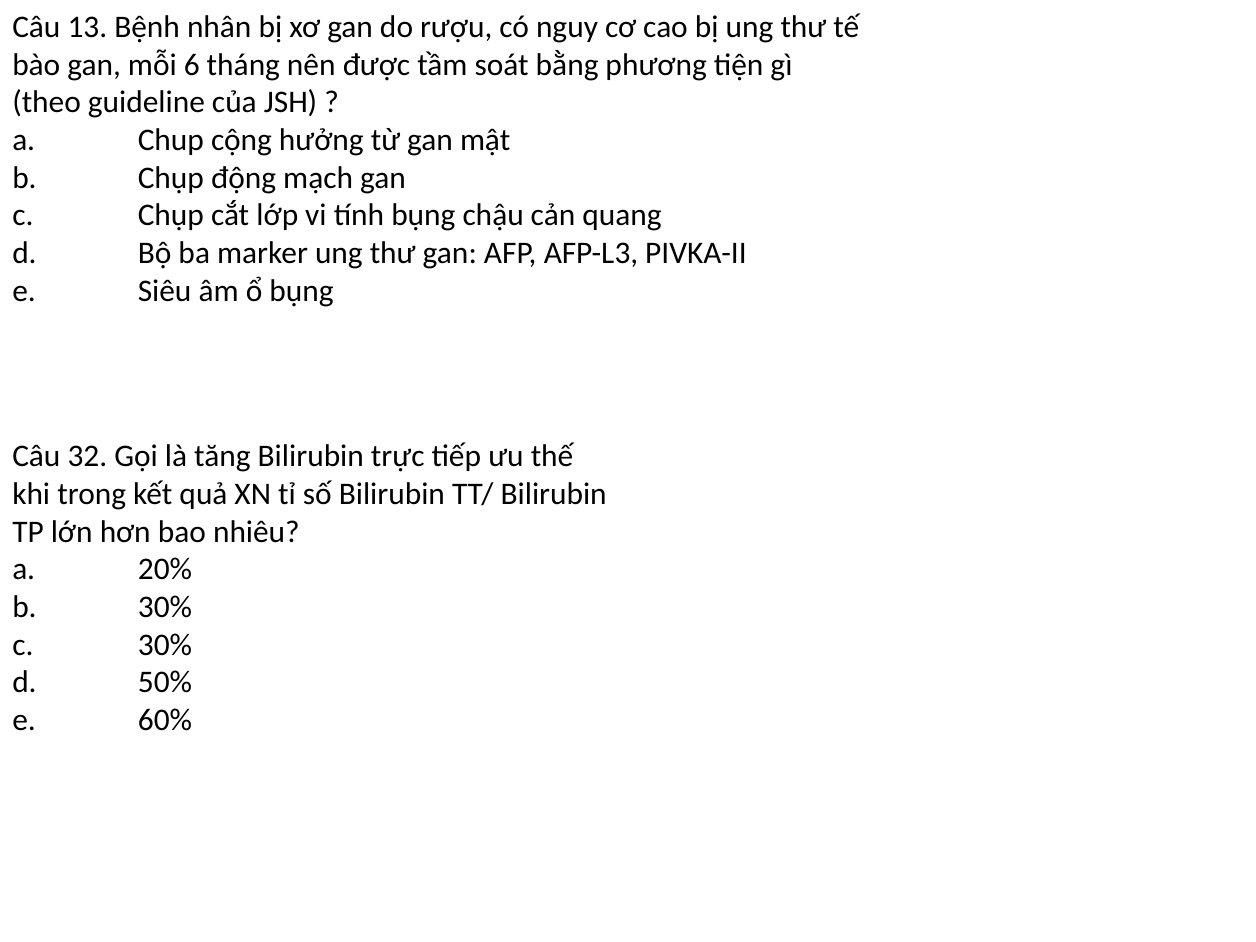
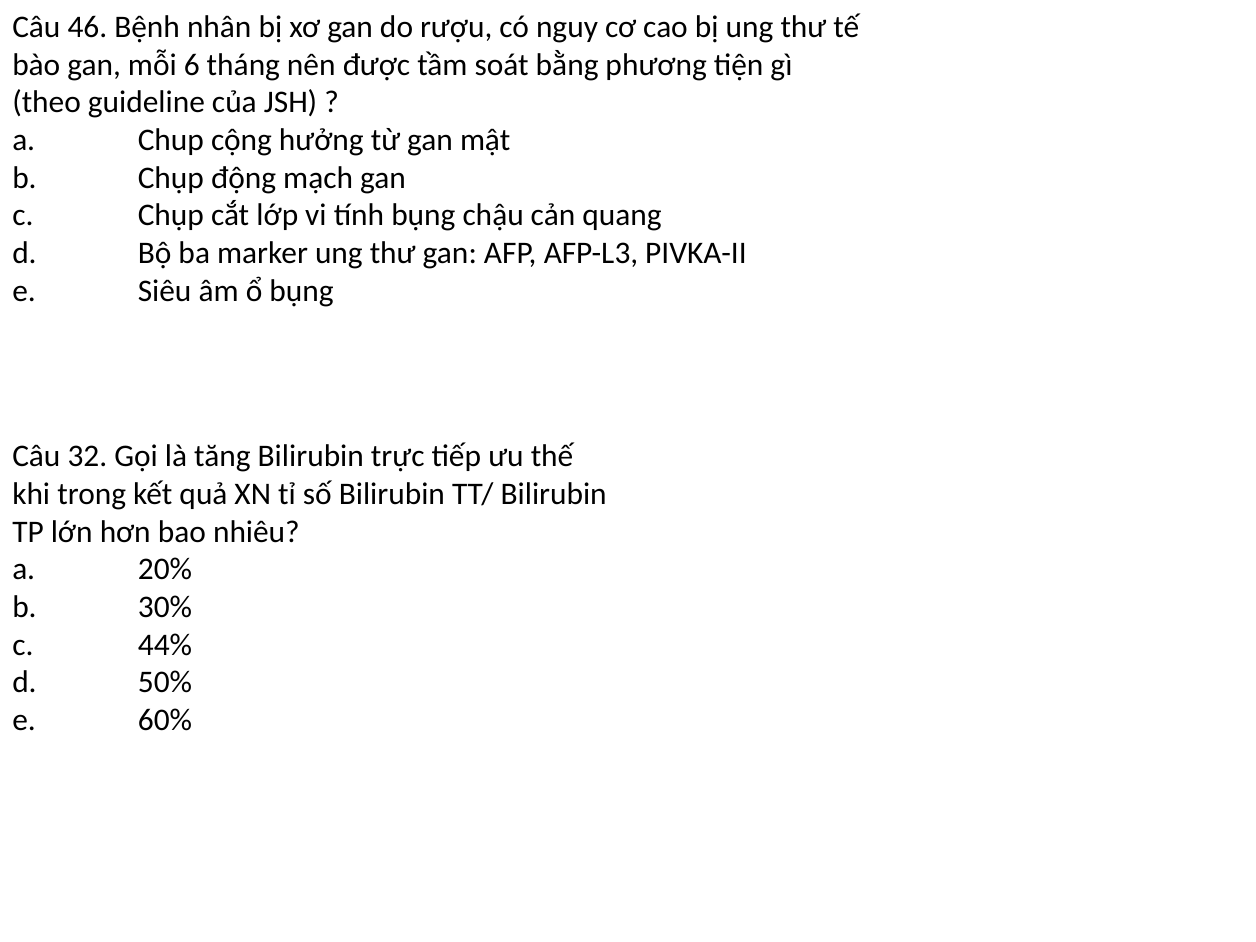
13: 13 -> 46 (87, 27)
c 30%: 30% -> 44% (165, 645)
